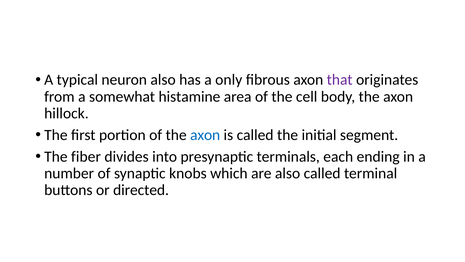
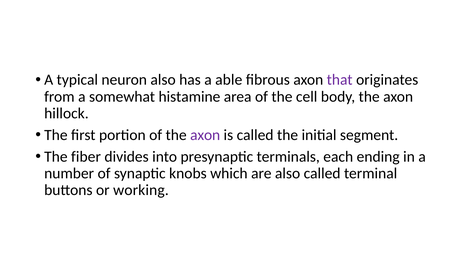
only: only -> able (229, 80)
axon colour: blue -> purple (205, 135)
directed: directed -> working (141, 190)
